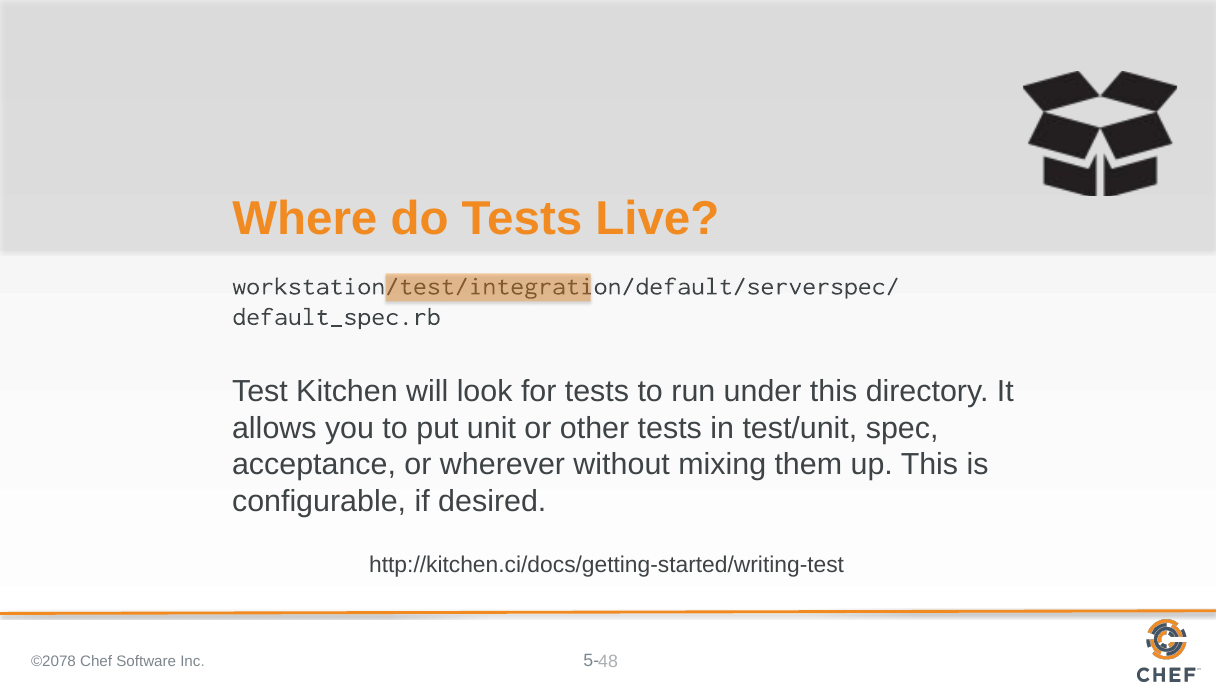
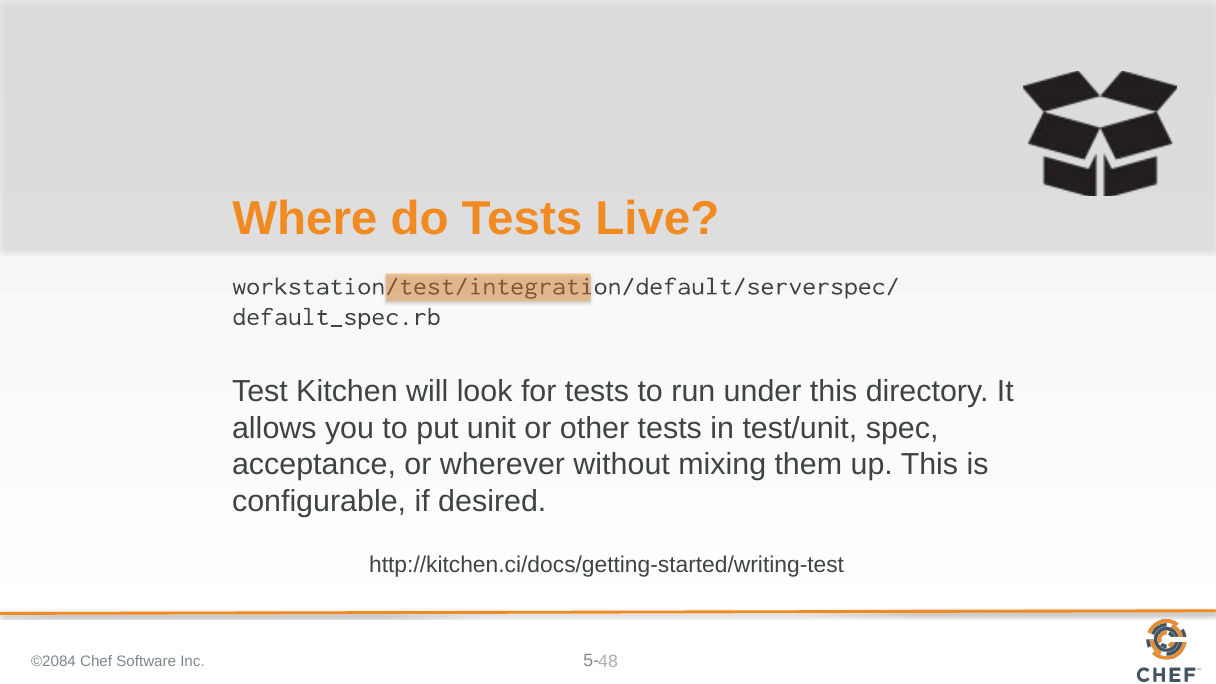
©2078: ©2078 -> ©2084 (54, 662)
